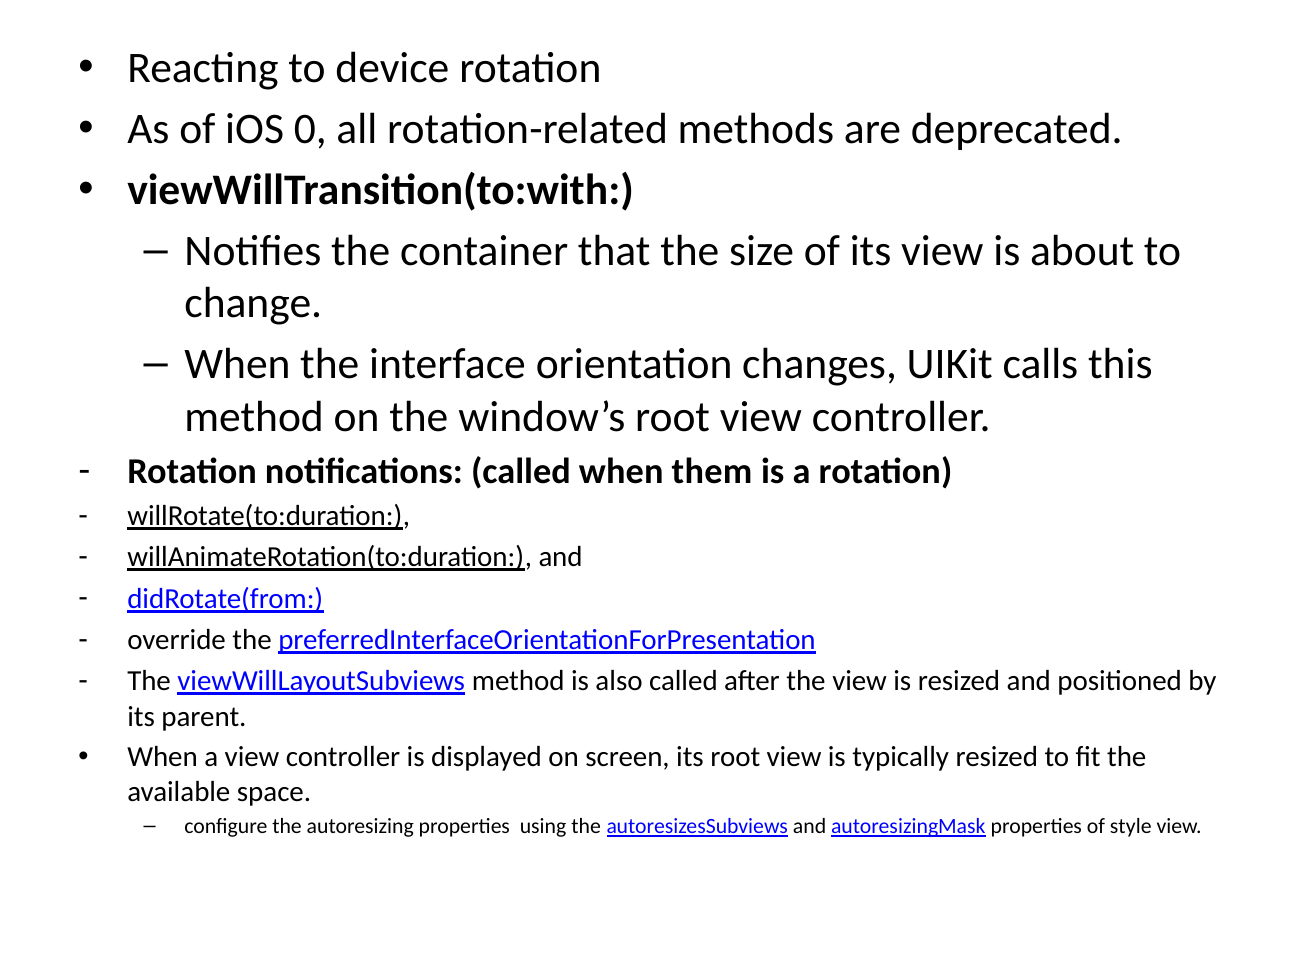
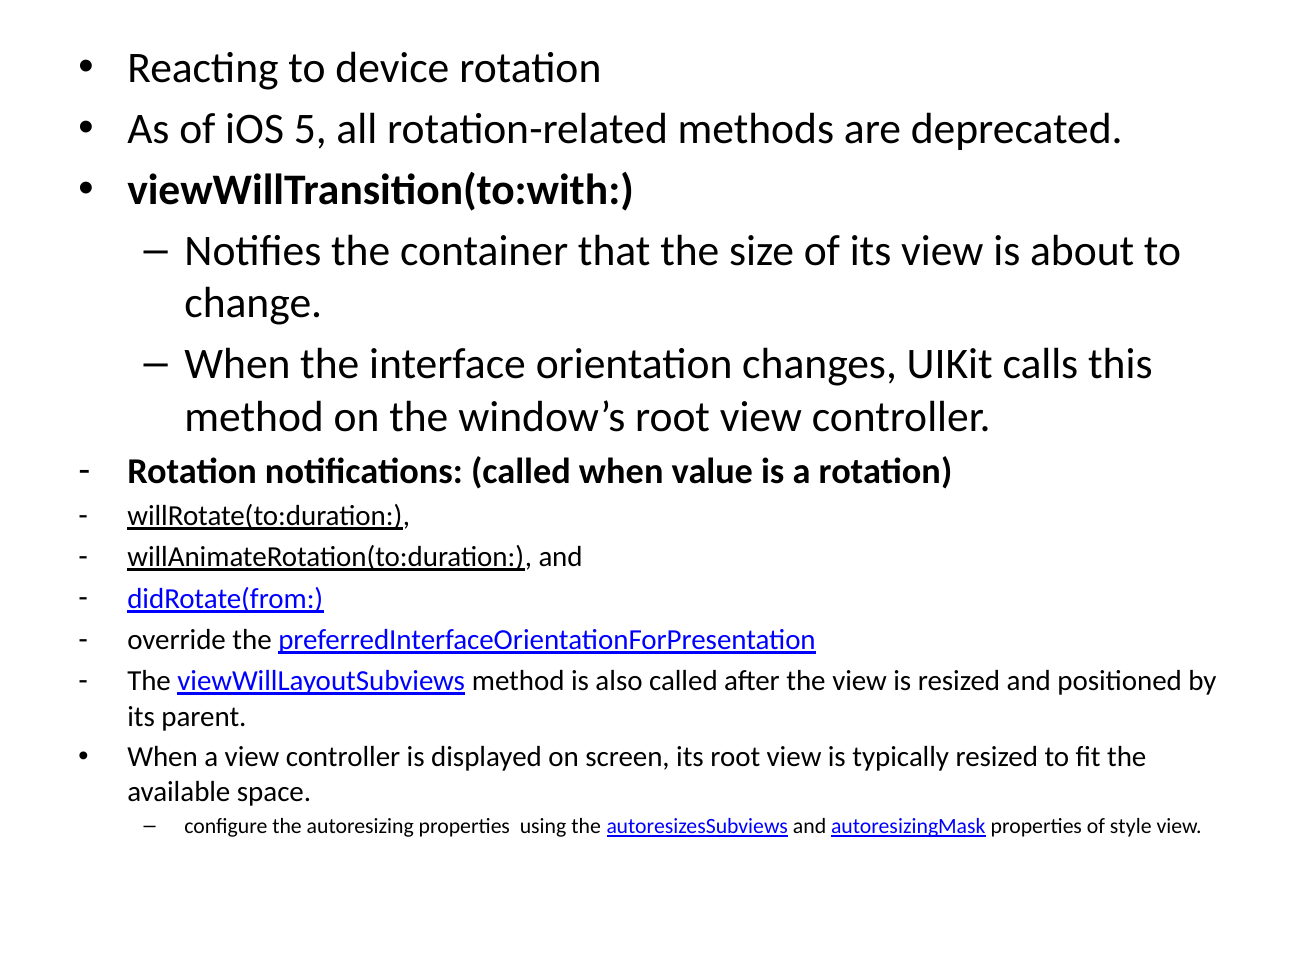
0: 0 -> 5 (310, 129)
them: them -> value (712, 471)
